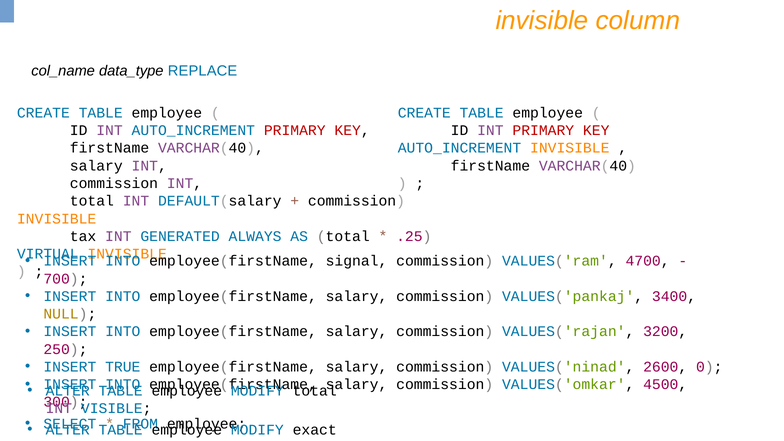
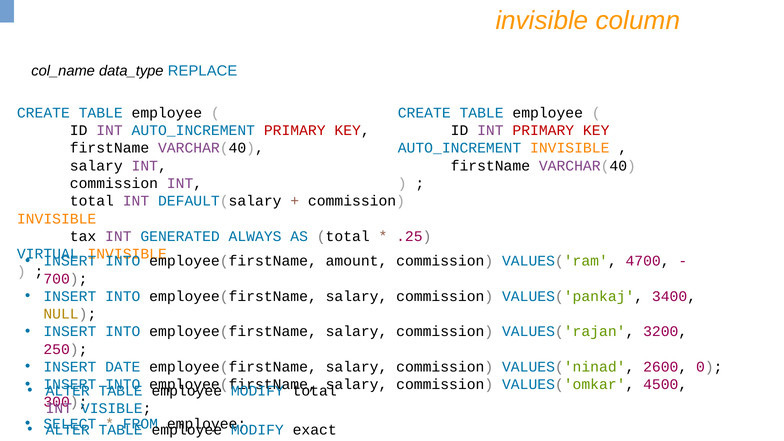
signal: signal -> amount (357, 261)
TRUE: TRUE -> DATE (123, 367)
